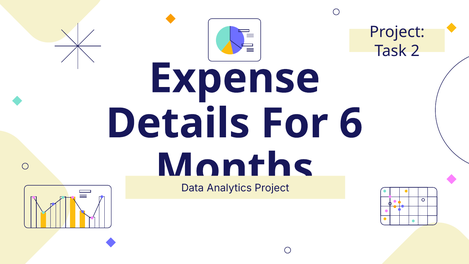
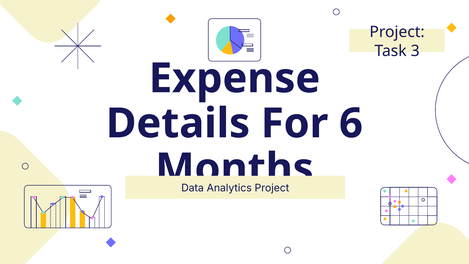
2: 2 -> 3 (415, 51)
